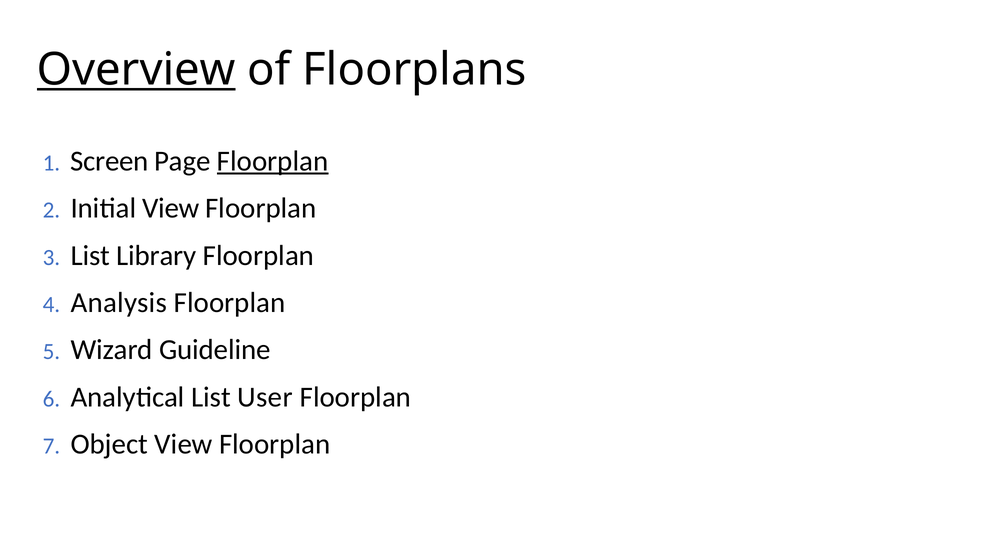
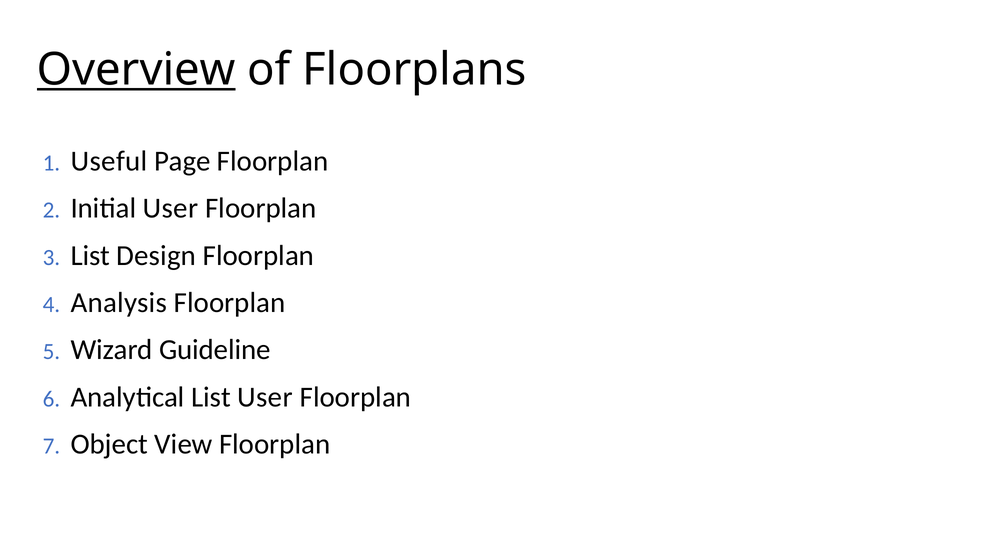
Screen: Screen -> Useful (109, 161)
Floorplan underline: present -> none (273, 161)
Initial View: View -> User (171, 208)
Library: Library -> Design (156, 255)
